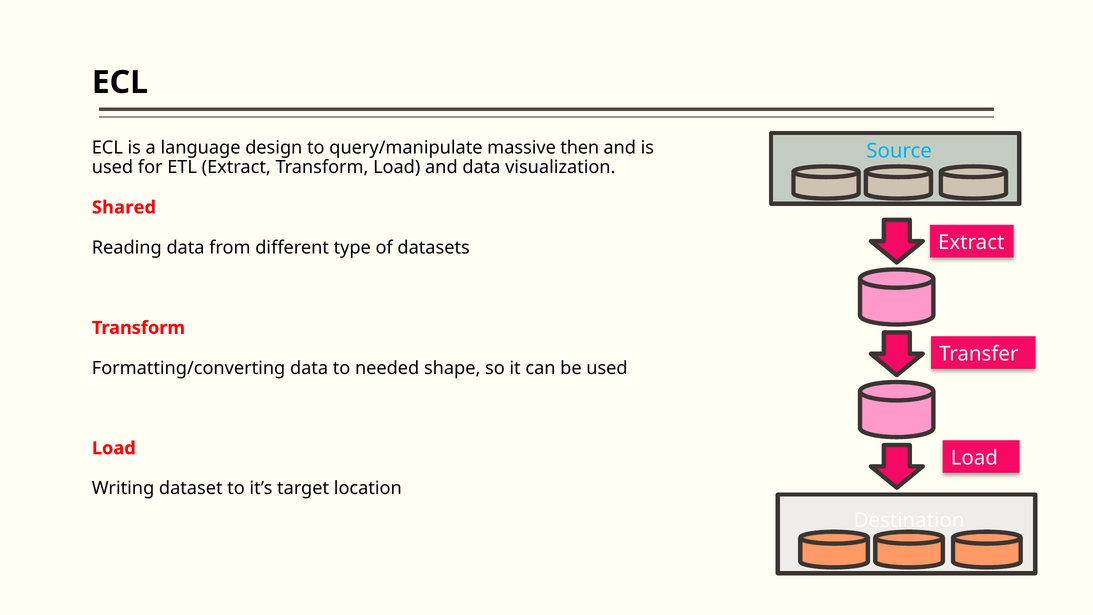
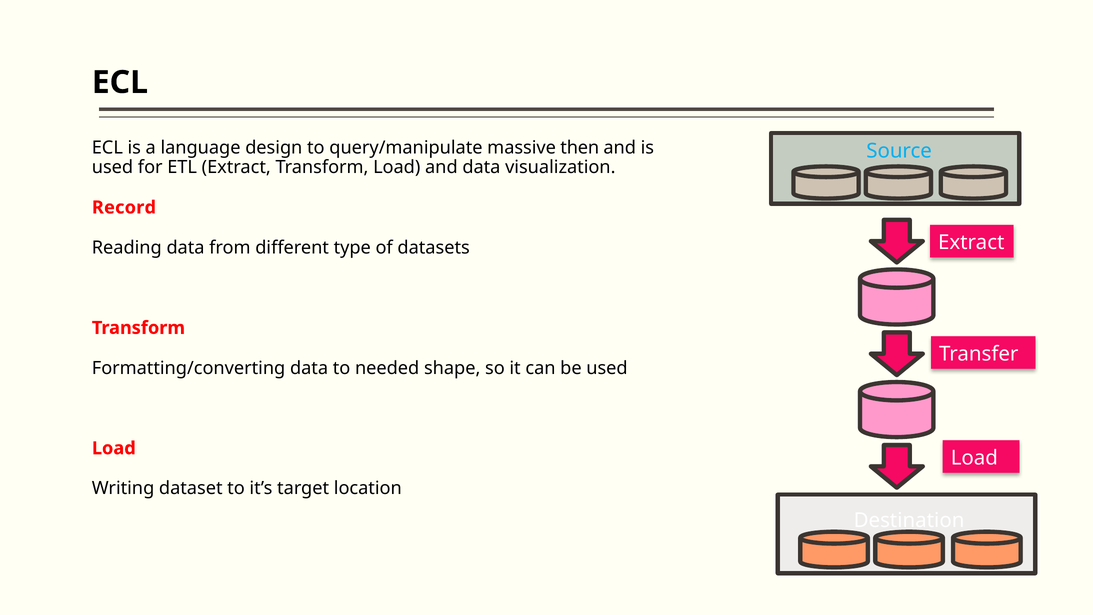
Shared: Shared -> Record (124, 207)
